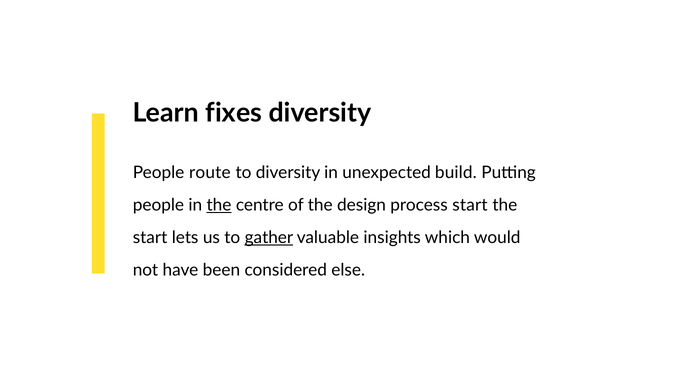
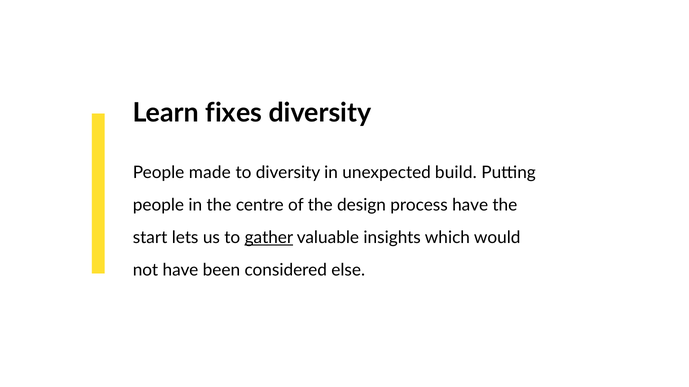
route: route -> made (210, 173)
the underline: present -> none (219, 205)
process start: start -> have (470, 205)
